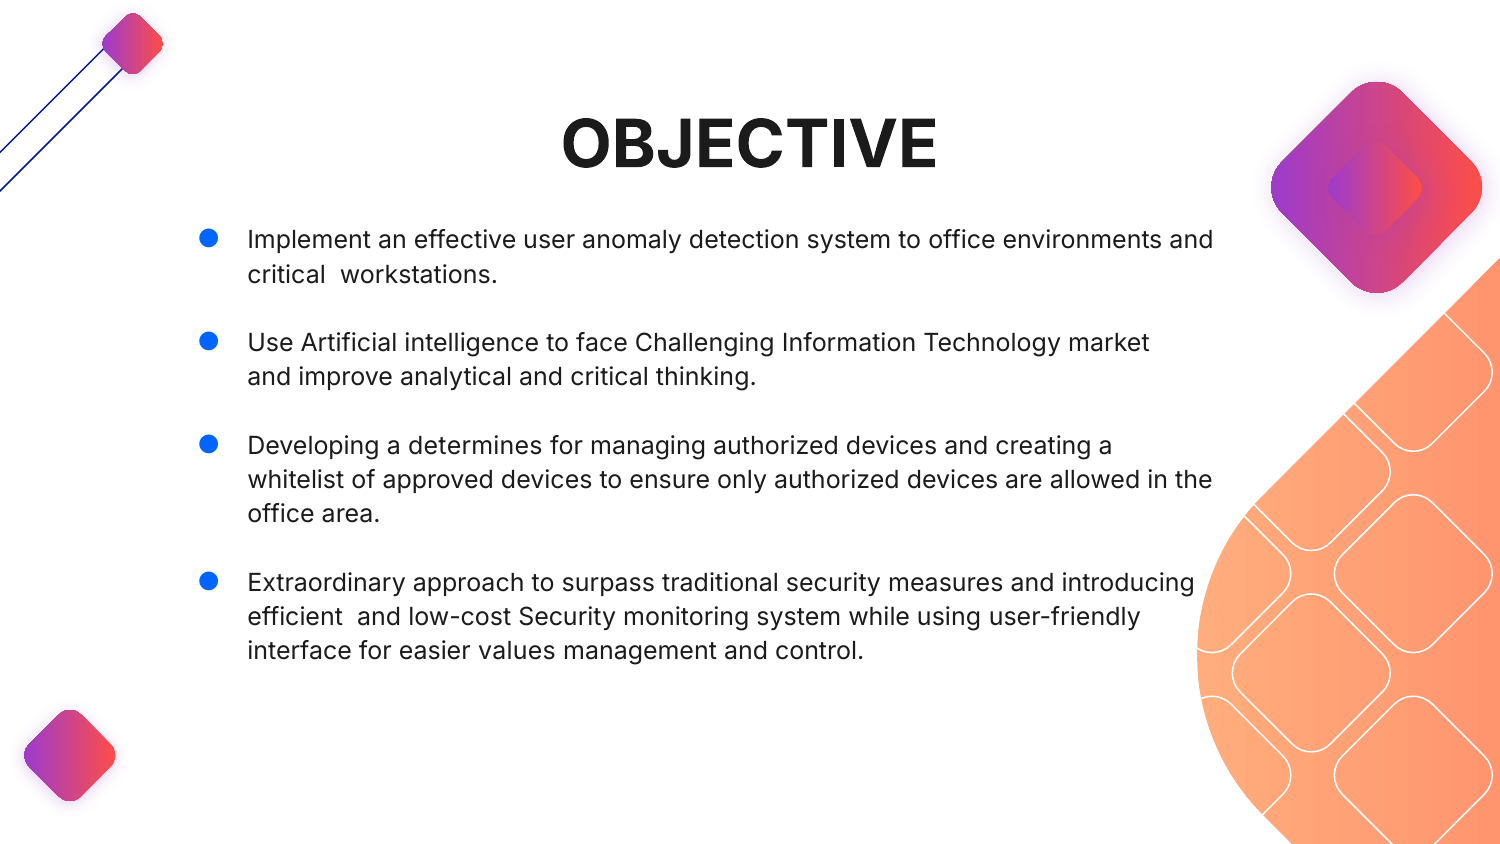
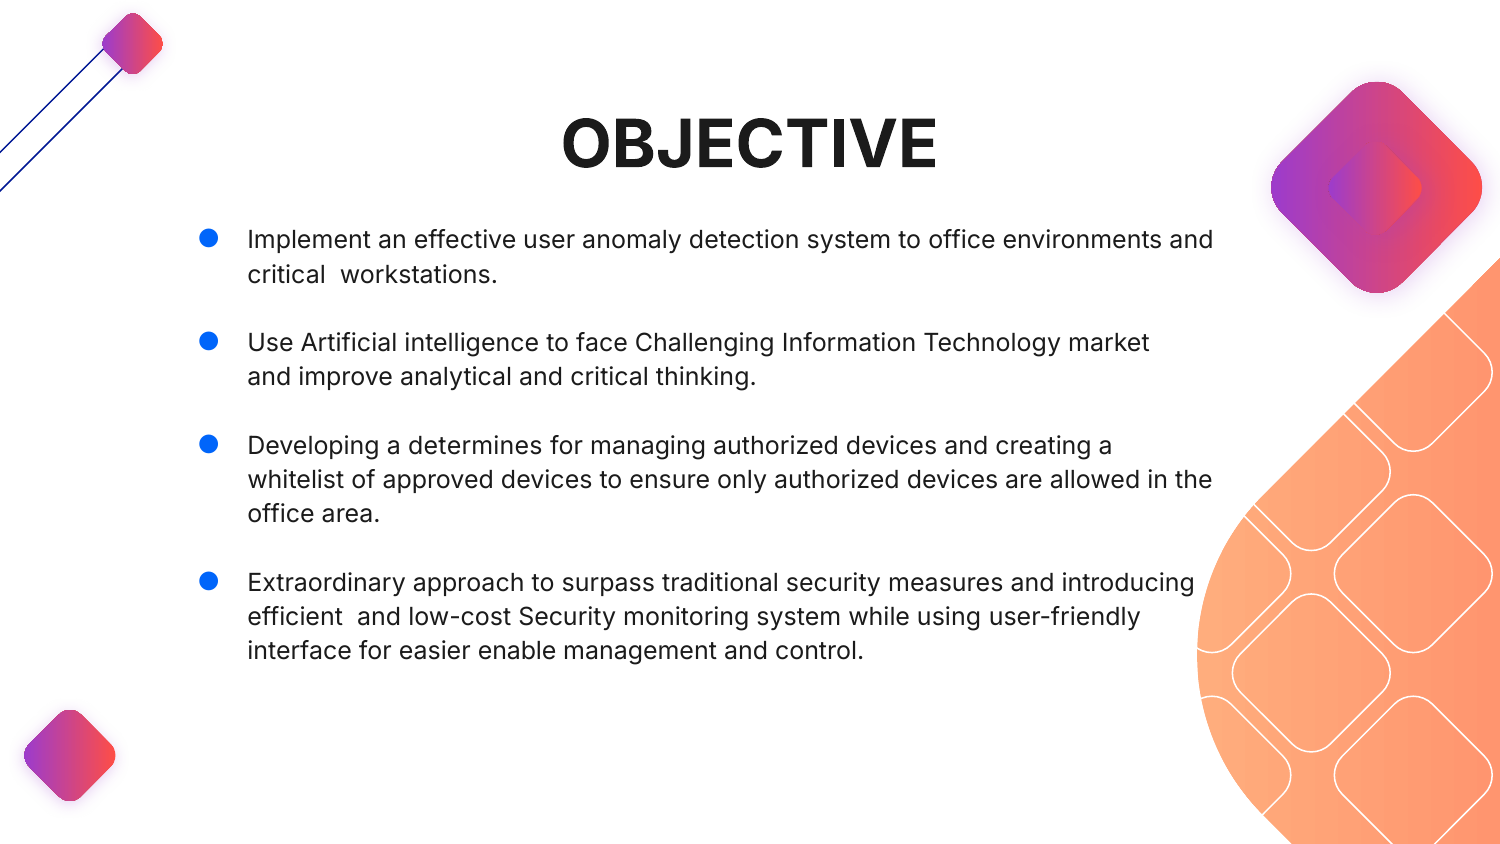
values: values -> enable (517, 651)
